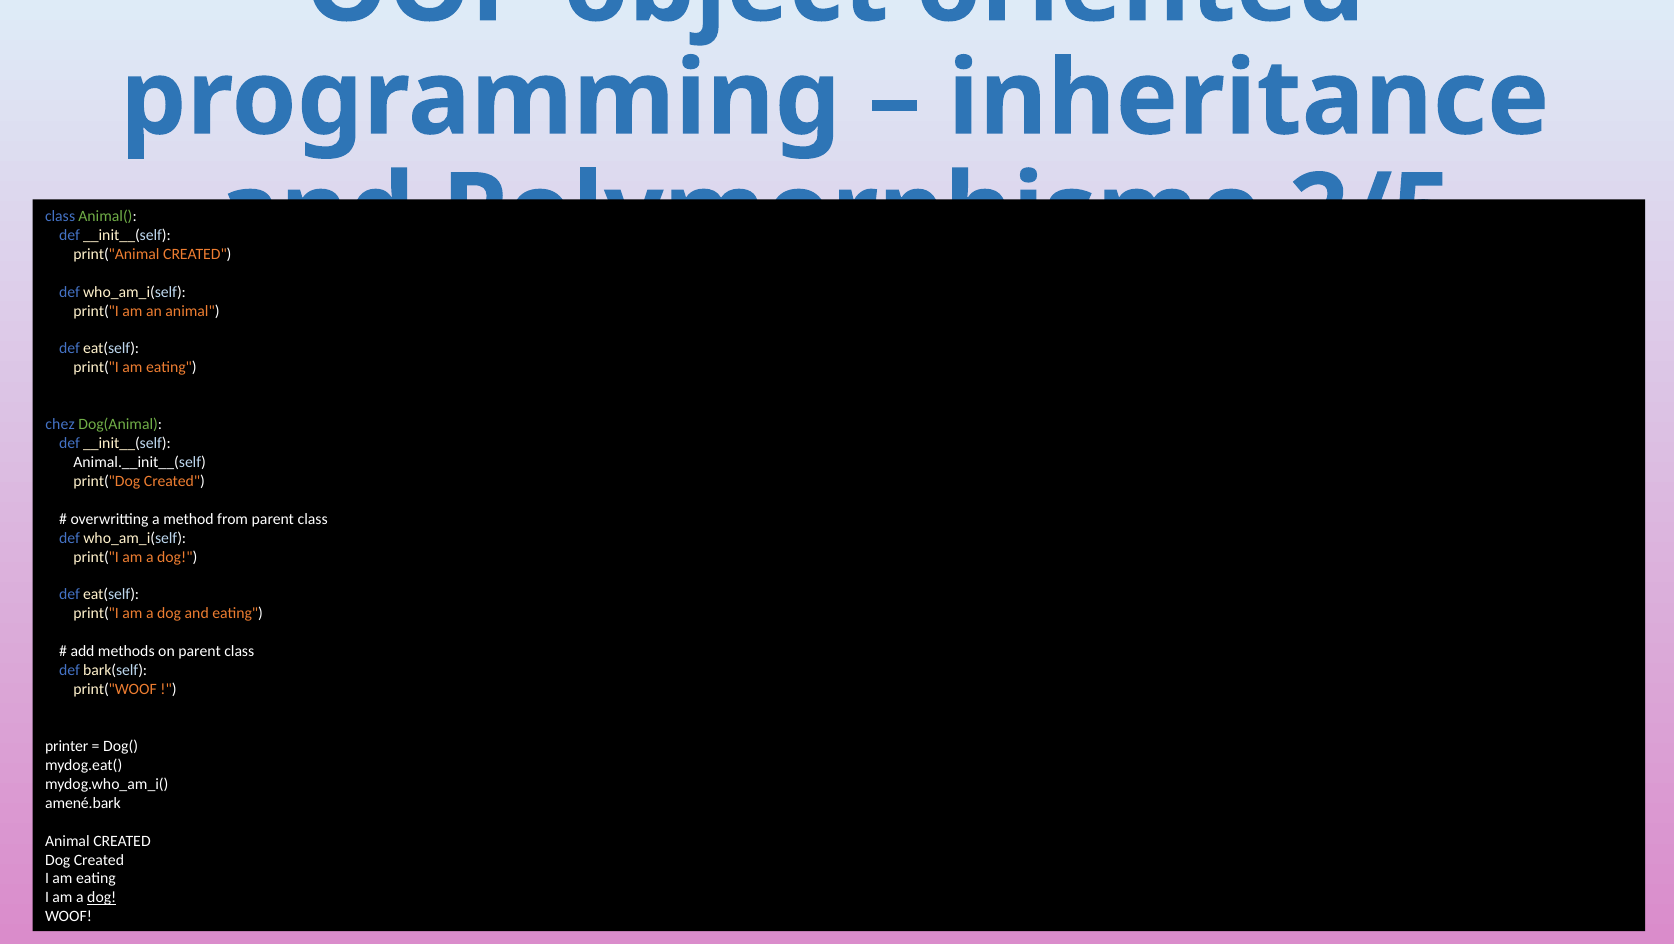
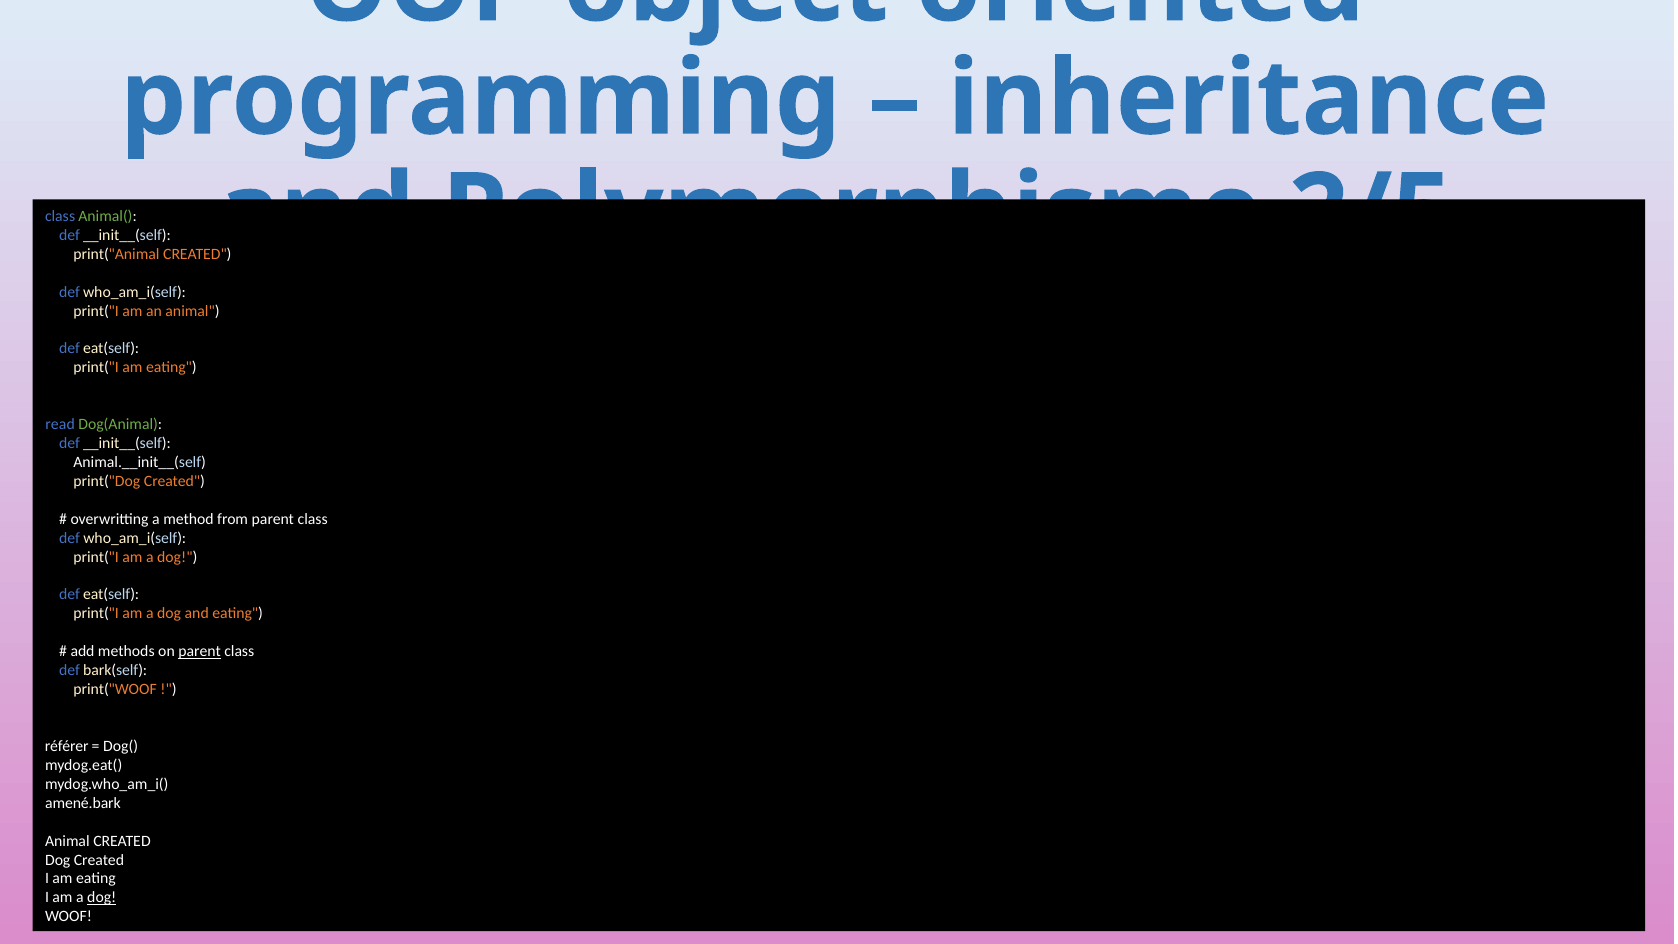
chez: chez -> read (60, 424)
parent underline: none -> present (200, 651)
printer: printer -> référer (67, 746)
